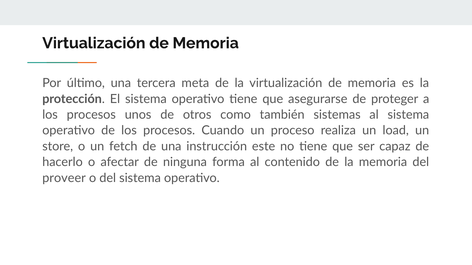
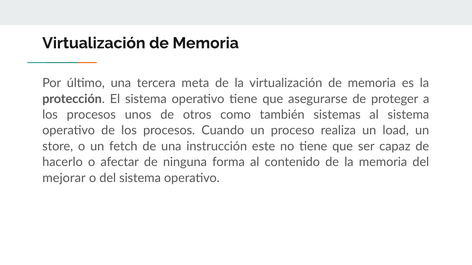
proveer: proveer -> mejorar (64, 178)
